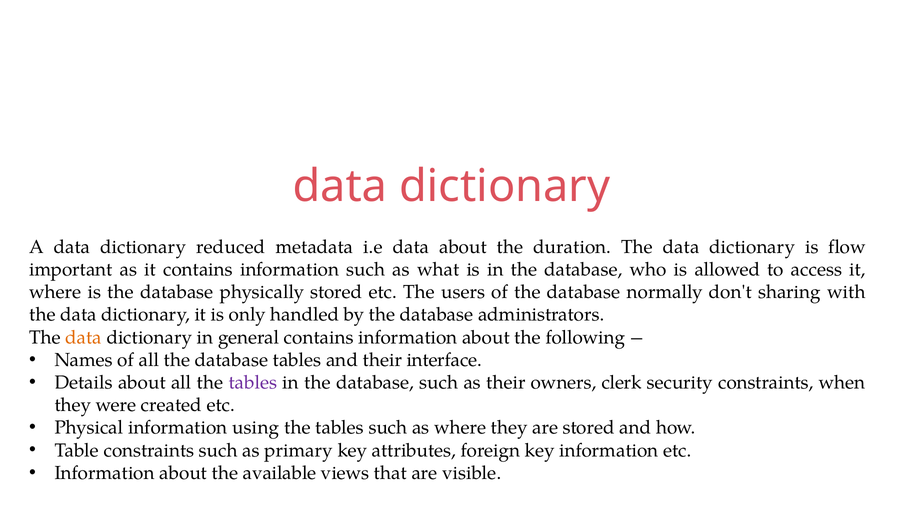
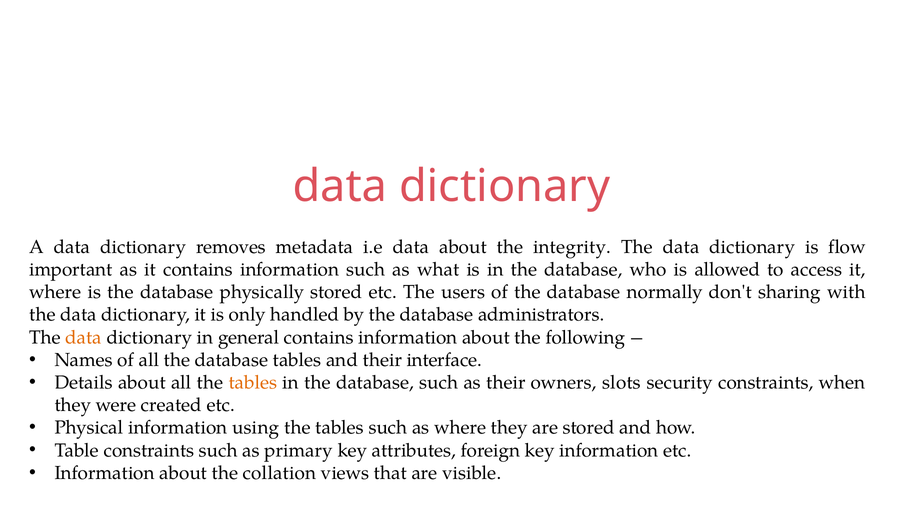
reduced: reduced -> removes (231, 247)
duration: duration -> integrity (572, 247)
tables colour: purple -> orange (253, 382)
clerk: clerk -> slots (622, 382)
available: available -> collation (279, 473)
